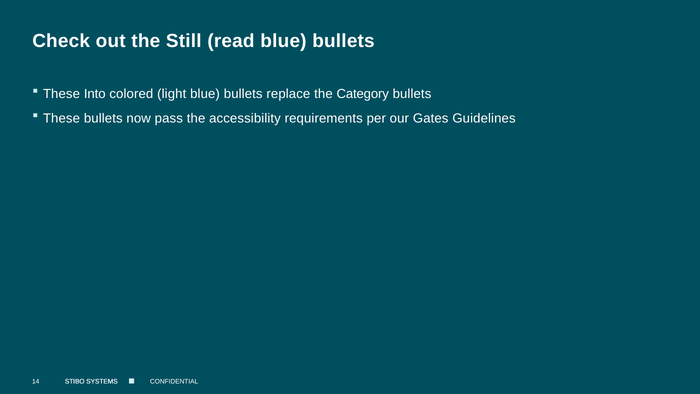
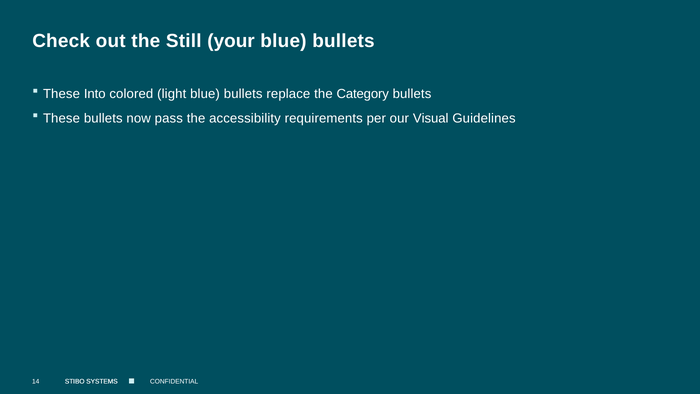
read: read -> your (231, 41)
Gates: Gates -> Visual (431, 118)
